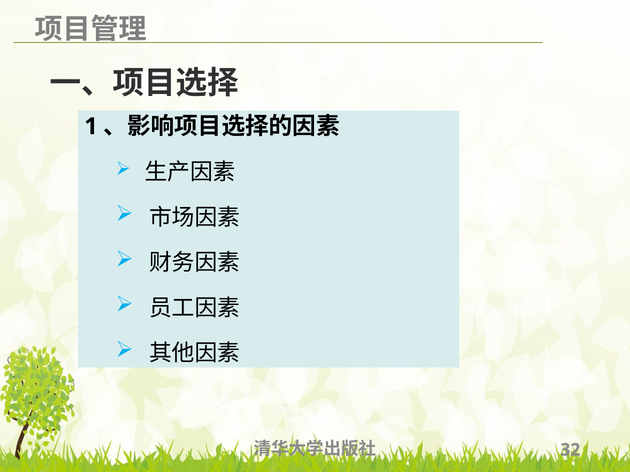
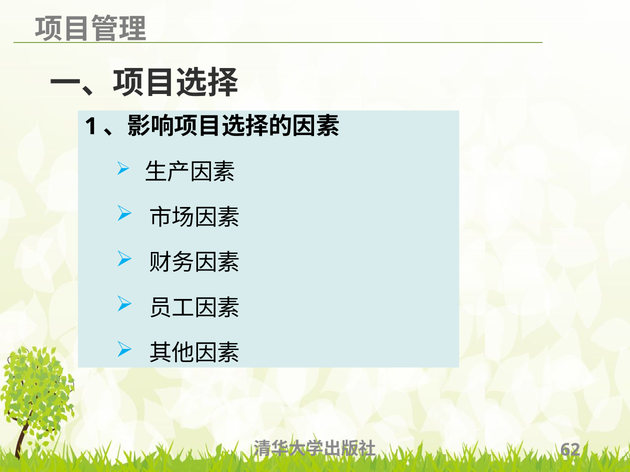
32: 32 -> 62 (570, 450)
